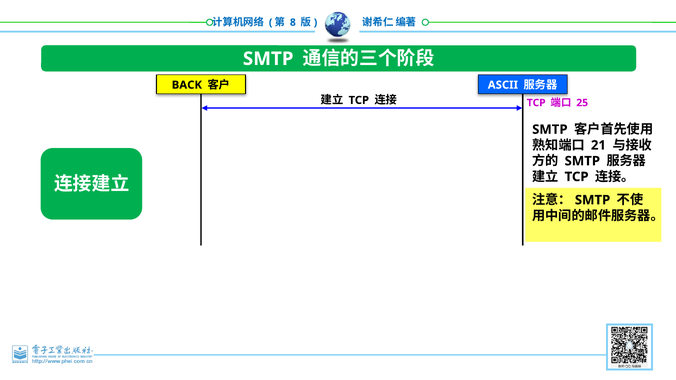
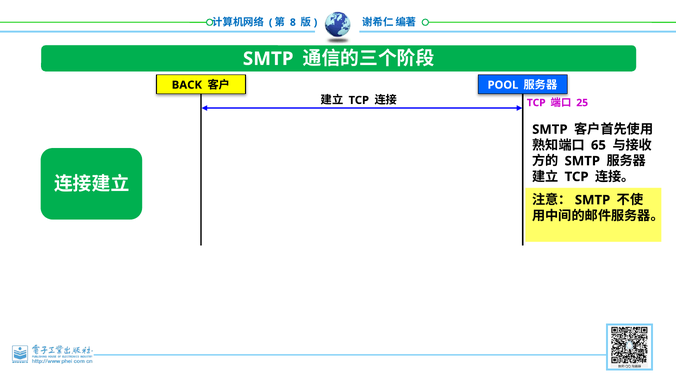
ASCII: ASCII -> POOL (503, 85)
21: 21 -> 65 (598, 145)
